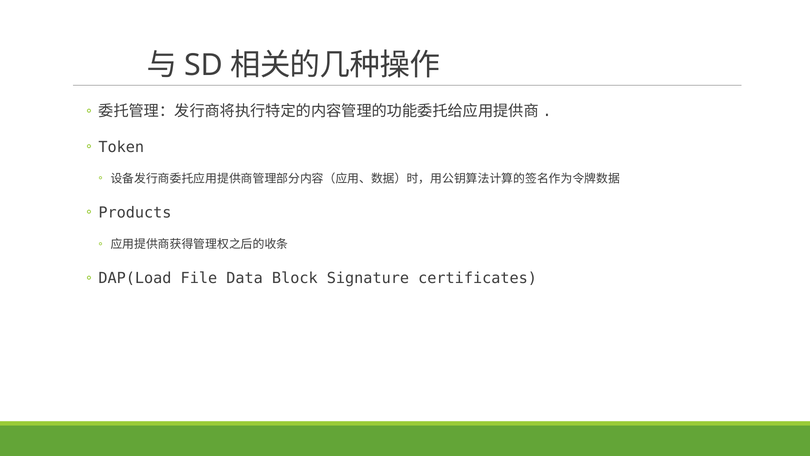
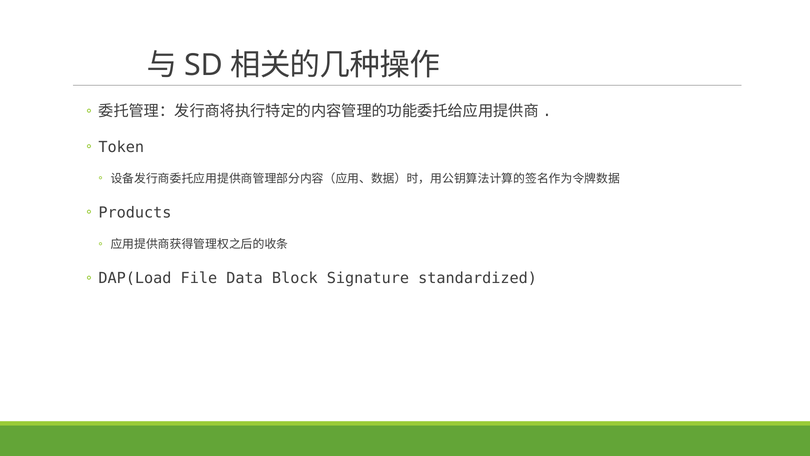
certificates: certificates -> standardized (478, 278)
